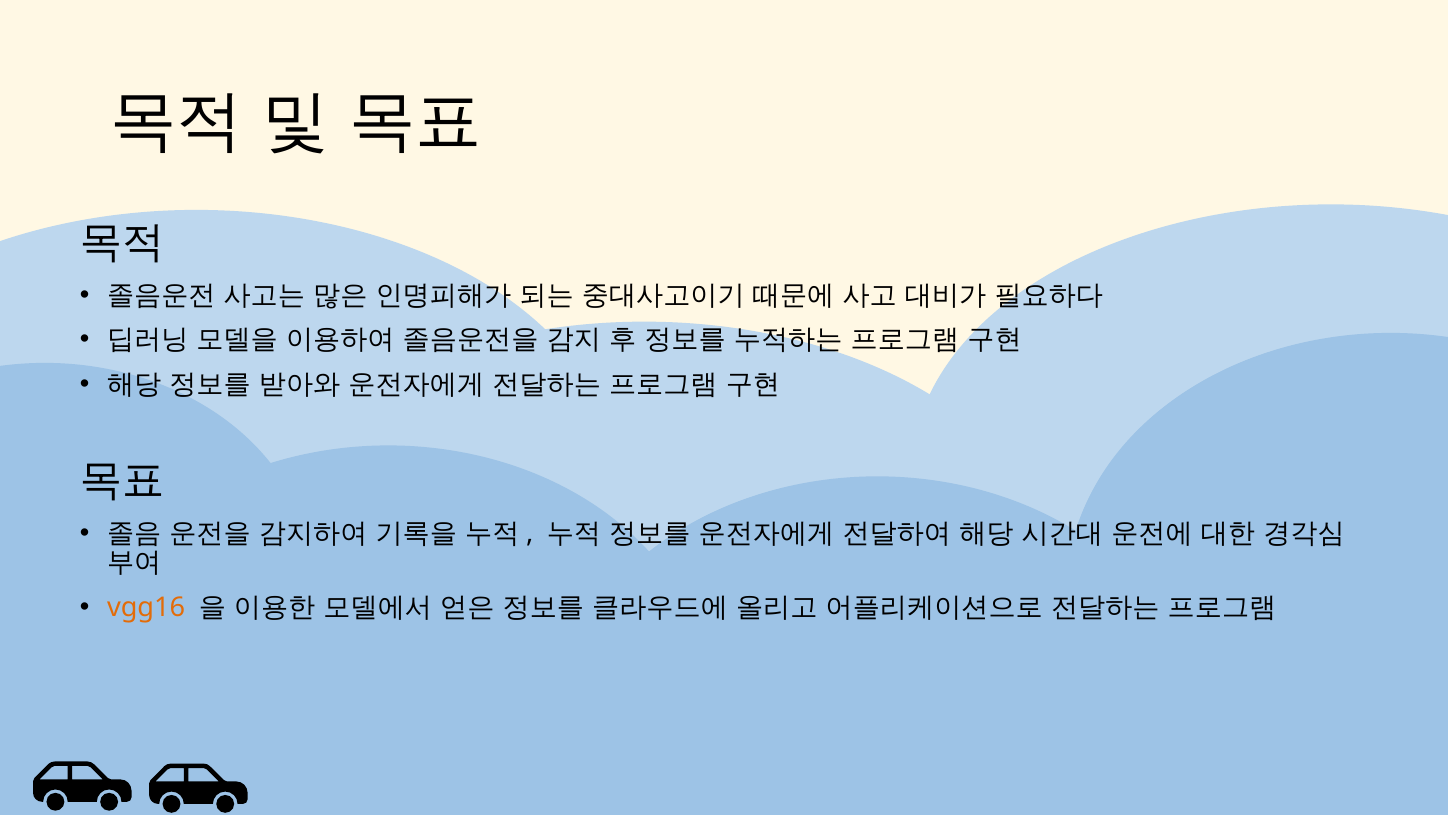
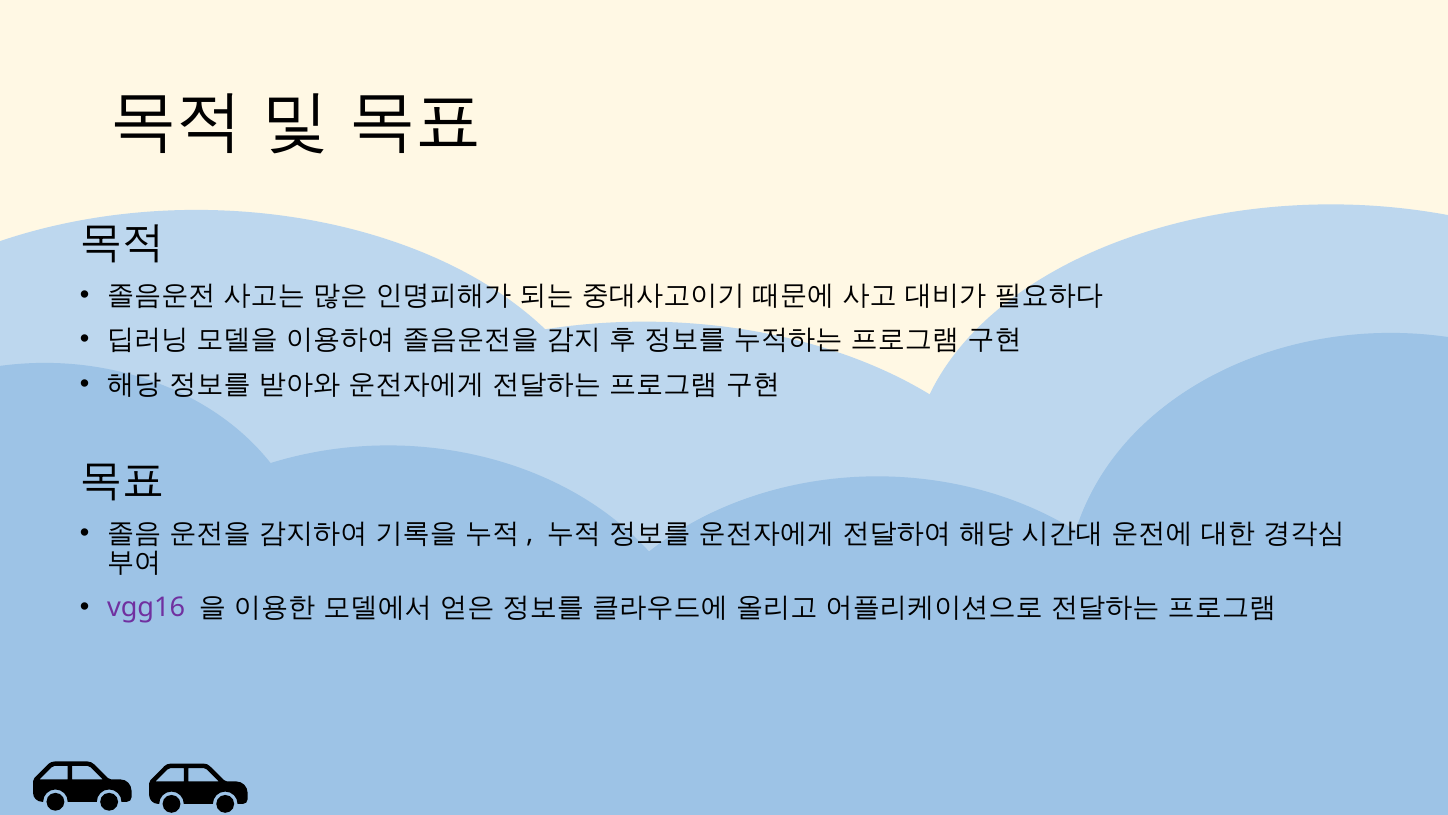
vgg16 colour: orange -> purple (146, 607)
